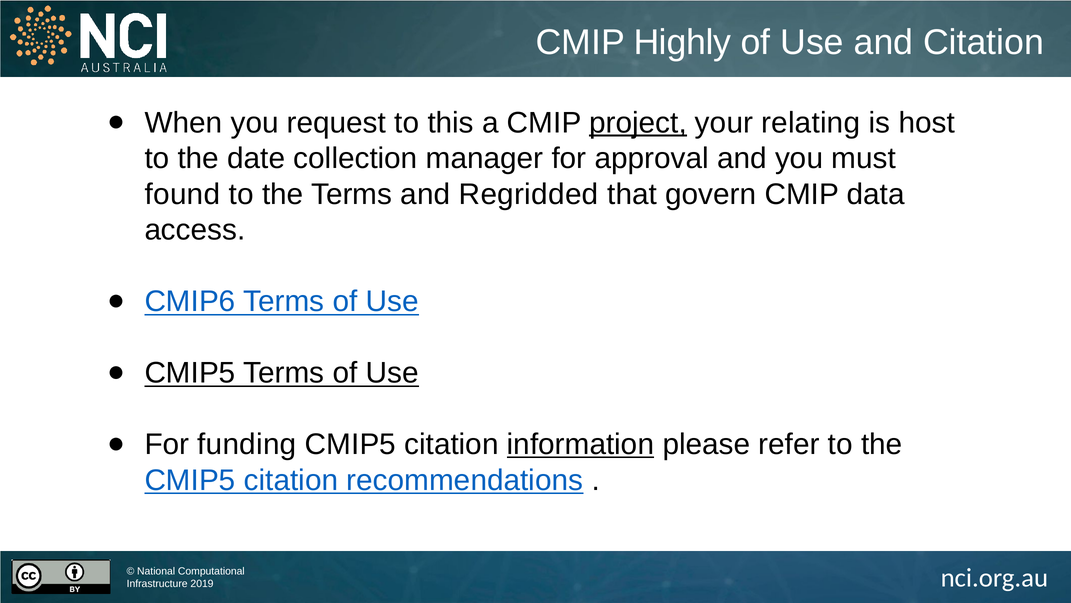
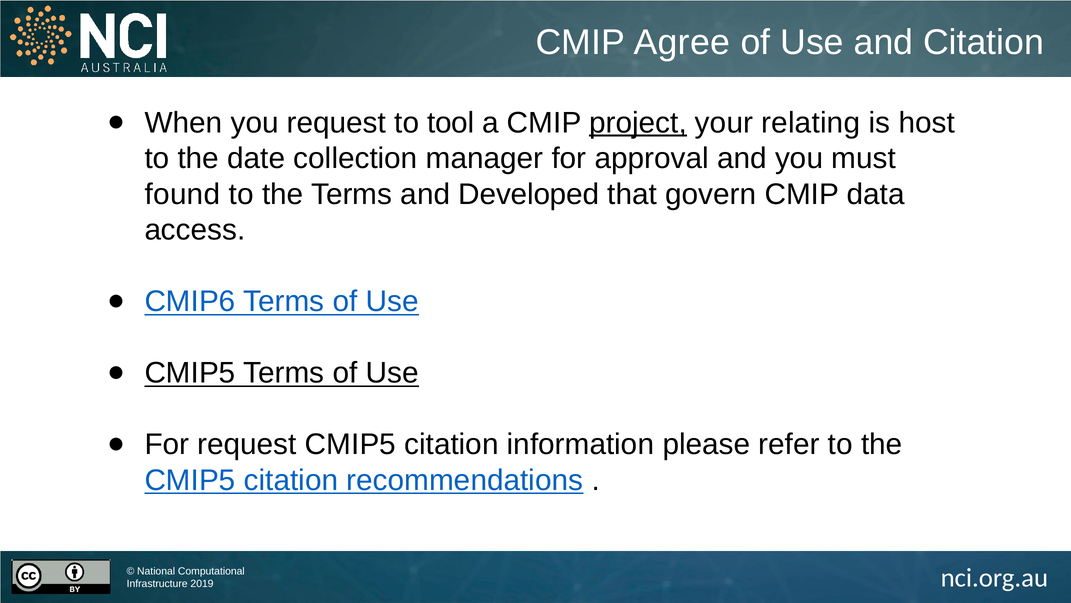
Highly: Highly -> Agree (682, 42)
this: this -> tool (451, 123)
Regridded: Regridded -> Developed (529, 194)
For funding: funding -> request (247, 444)
information underline: present -> none (580, 444)
